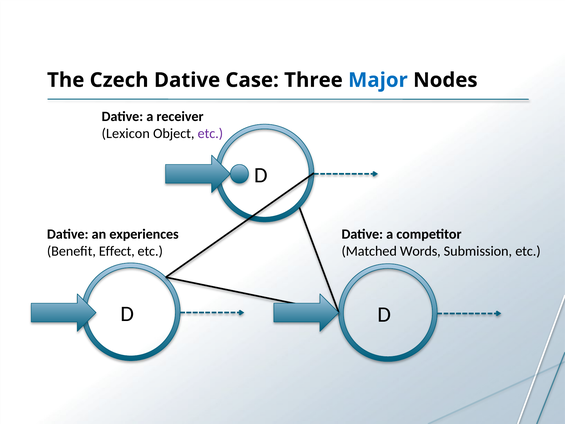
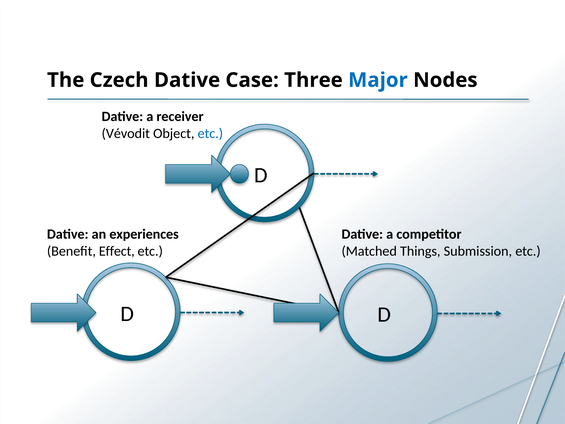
Lexicon: Lexicon -> Vévodit (126, 133)
etc colour: purple -> blue (210, 133)
Words: Words -> Things (420, 251)
